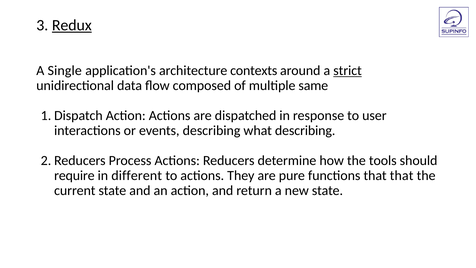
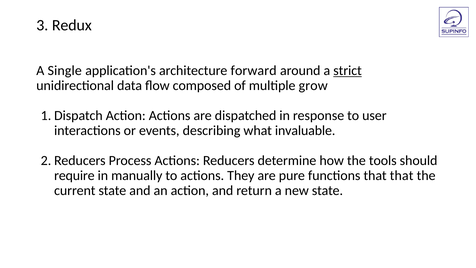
Redux underline: present -> none (72, 25)
contexts: contexts -> forward (254, 71)
same: same -> grow (313, 86)
what describing: describing -> invaluable (305, 130)
different: different -> manually (137, 175)
